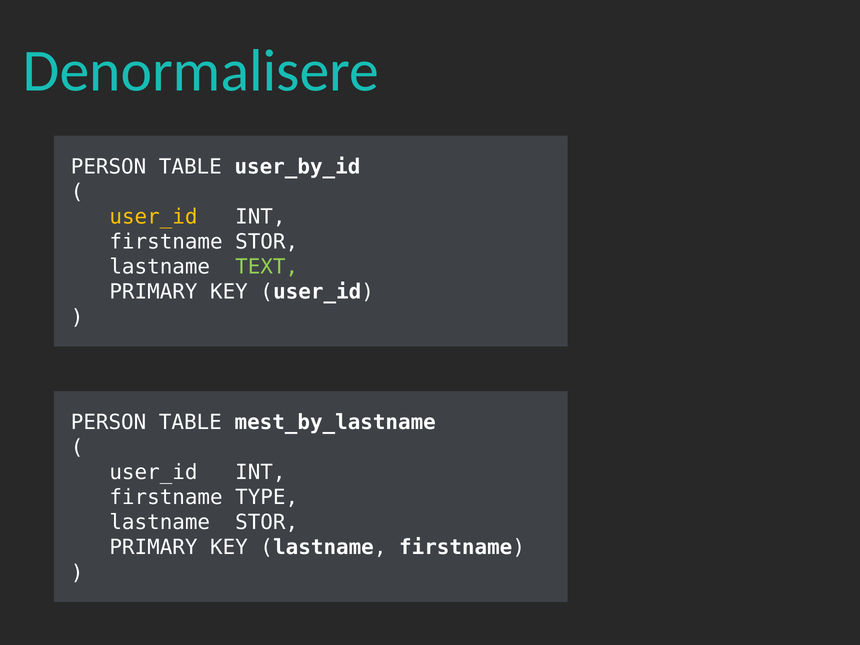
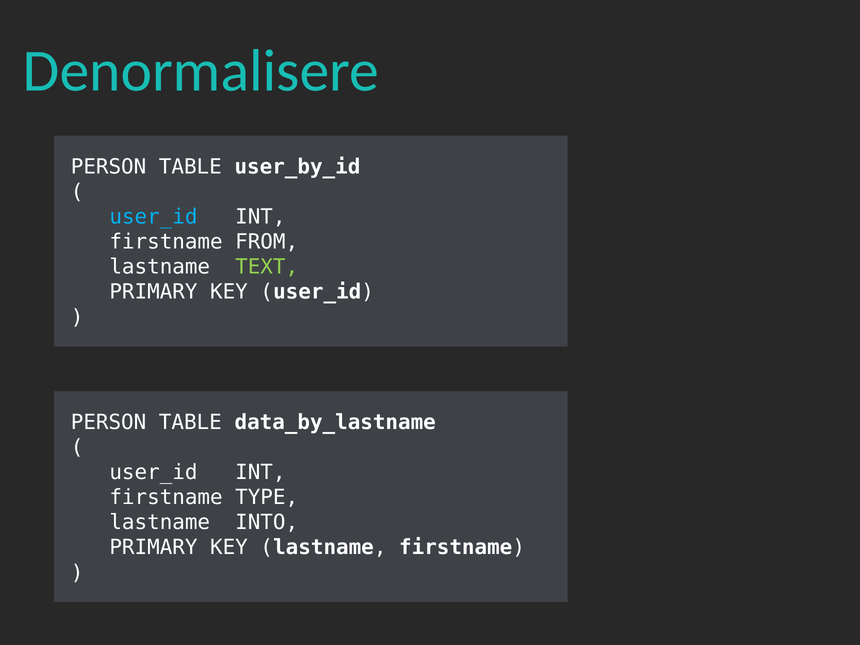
user_id colour: yellow -> light blue (153, 217)
firstname STOR: STOR -> FROM (267, 242)
mest_by_lastname: mest_by_lastname -> data_by_lastname (335, 422)
lastname STOR: STOR -> INTO (267, 522)
